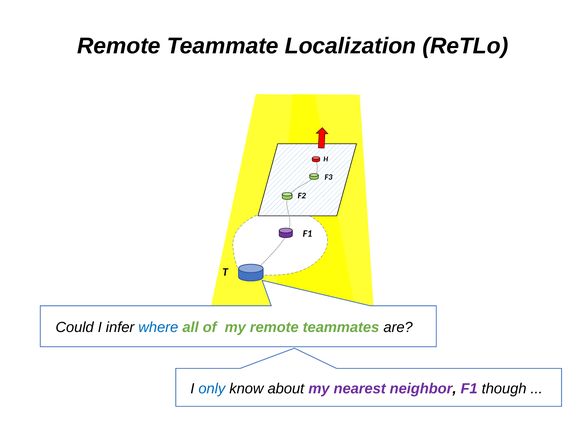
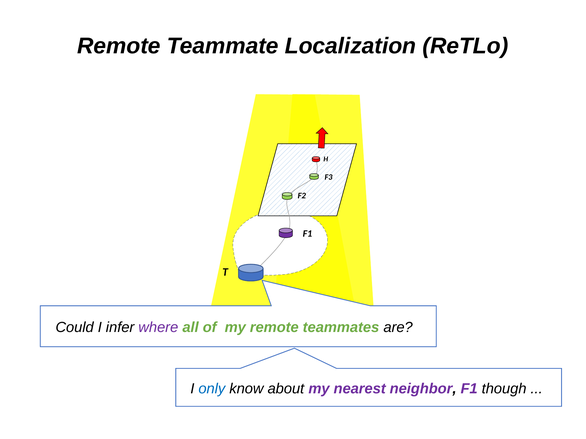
where colour: blue -> purple (158, 328)
